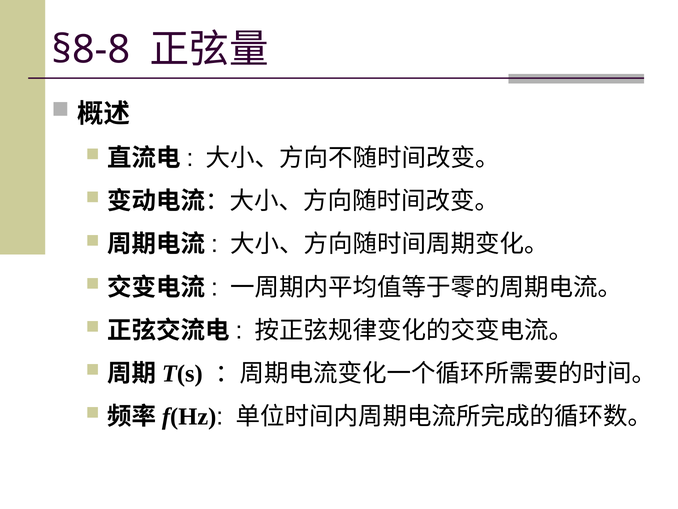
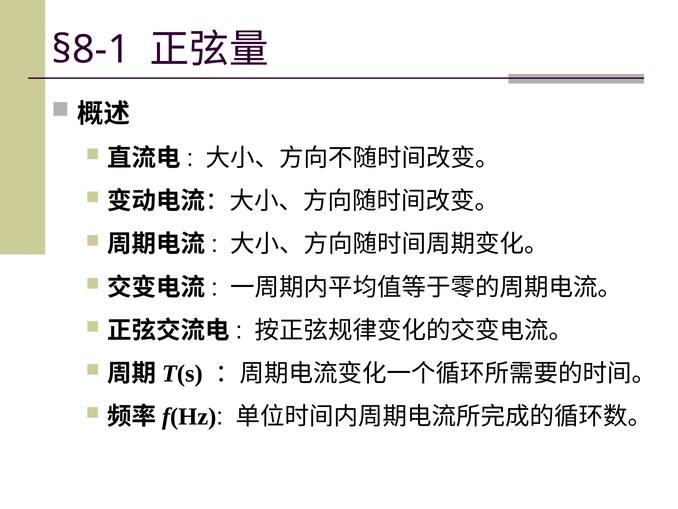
§8-8: §8-8 -> §8-1 (91, 49)
